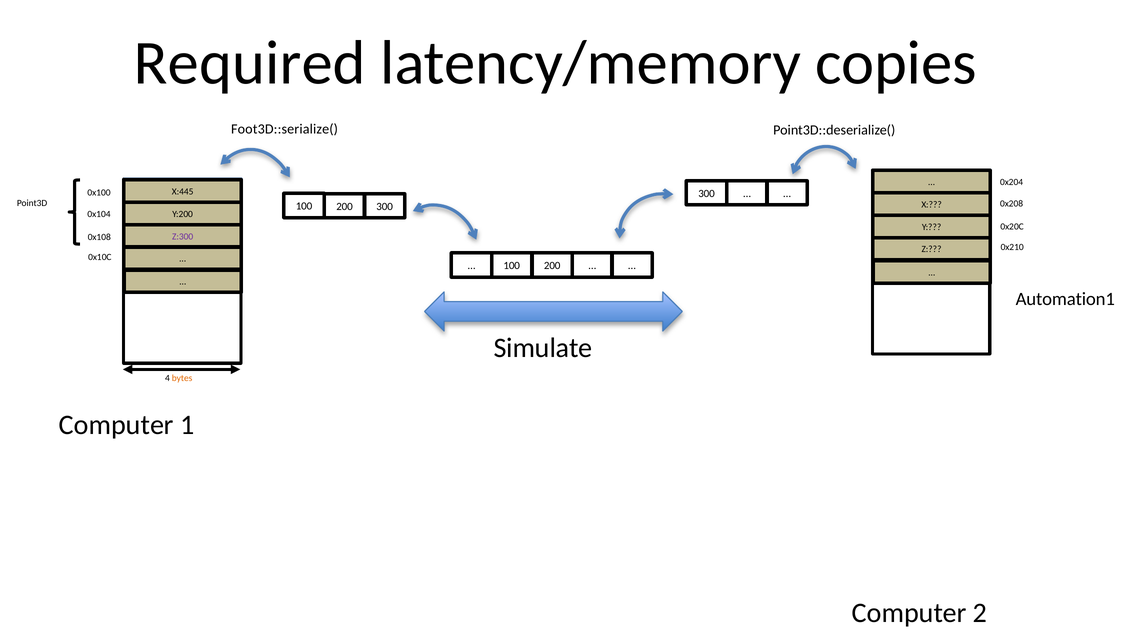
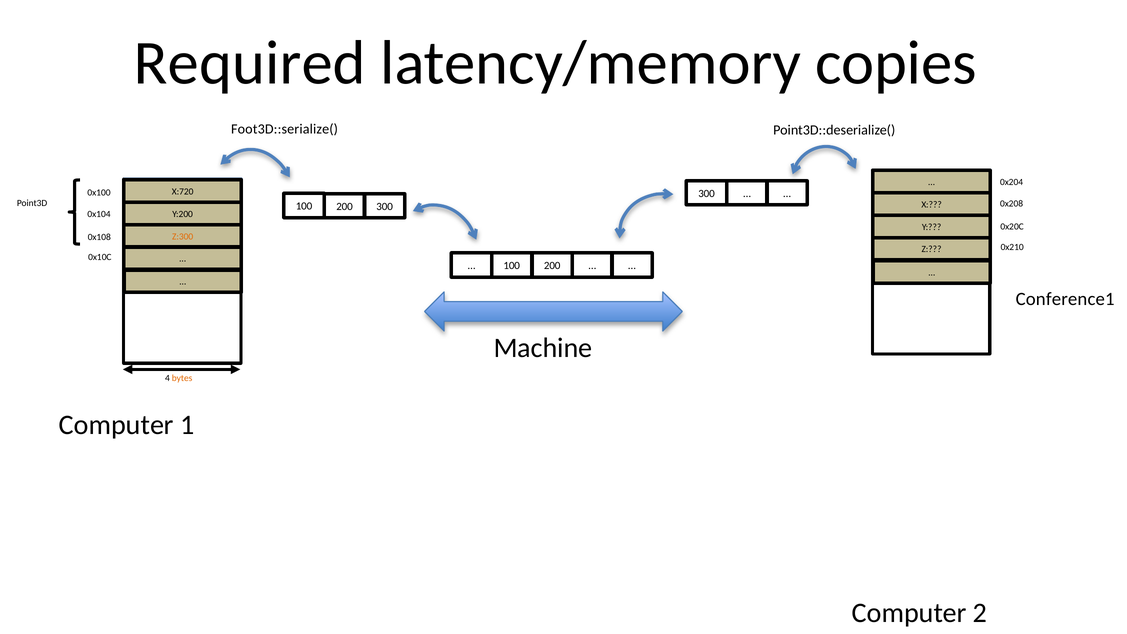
X:445: X:445 -> X:720 (183, 192)
Z:300 colour: purple -> orange (183, 237)
Automation1: Automation1 -> Conference1 (1065, 299)
Simulate: Simulate -> Machine (543, 348)
